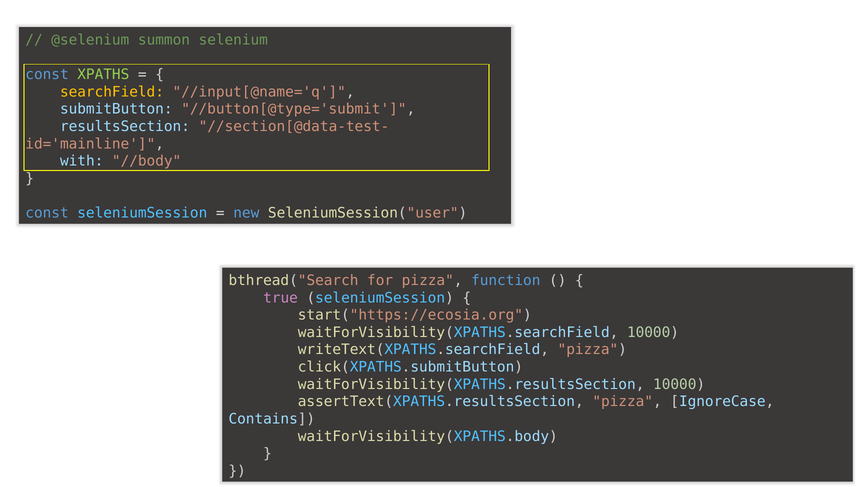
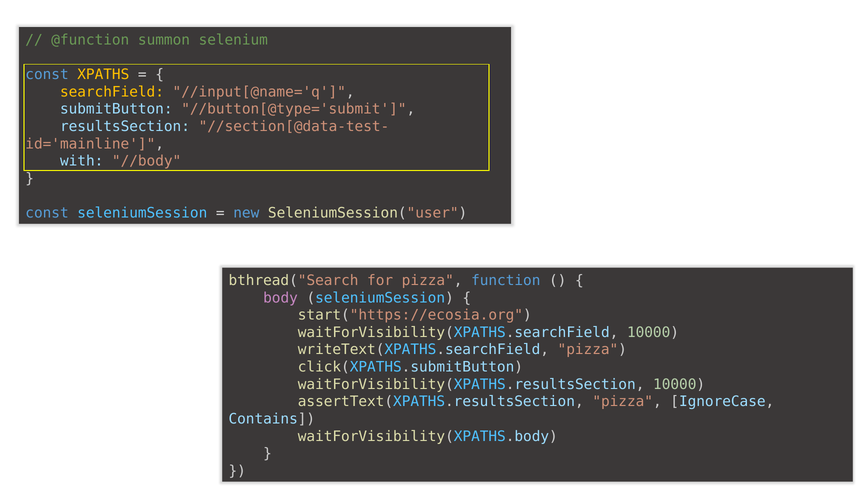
@selenium: @selenium -> @function (90, 40)
XPATHS colour: light green -> yellow (103, 75)
true: true -> body (281, 298)
